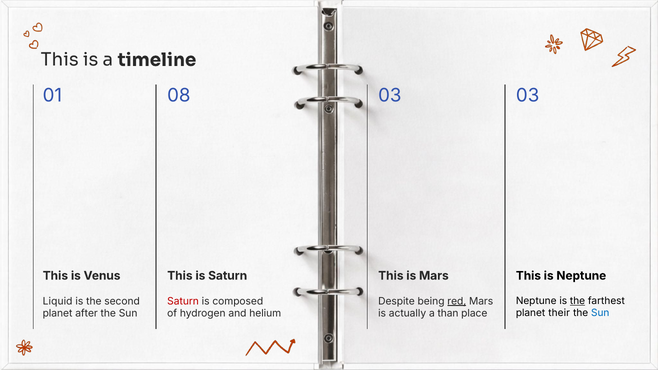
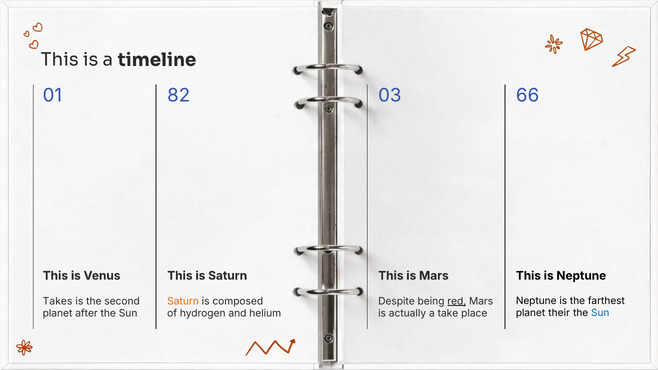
08: 08 -> 82 (179, 96)
03 03: 03 -> 66 (528, 96)
Liquid: Liquid -> Takes (58, 301)
Saturn colour: red -> orange (183, 301)
the underline: present -> none (578, 301)
than: than -> take (448, 314)
